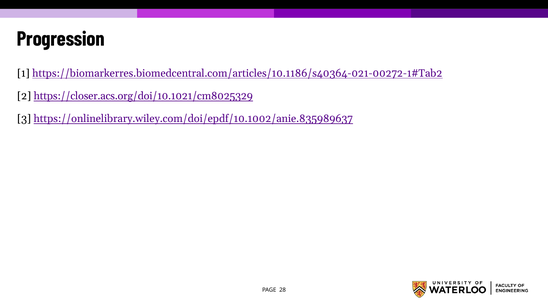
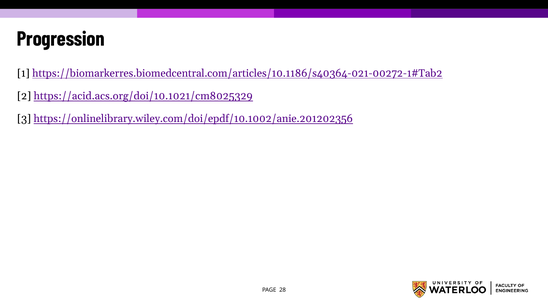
https://closer.acs.org/doi/10.1021/cm8025329: https://closer.acs.org/doi/10.1021/cm8025329 -> https://acid.acs.org/doi/10.1021/cm8025329 (143, 96)
https://onlinelibrary.wiley.com/doi/epdf/10.1002/anie.835989637: https://onlinelibrary.wiley.com/doi/epdf/10.1002/anie.835989637 -> https://onlinelibrary.wiley.com/doi/epdf/10.1002/anie.201202356 (193, 119)
